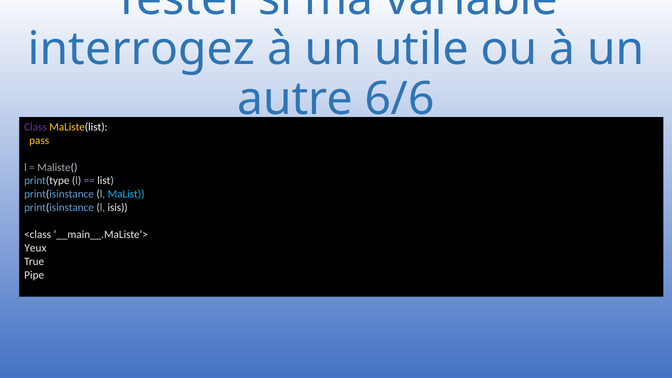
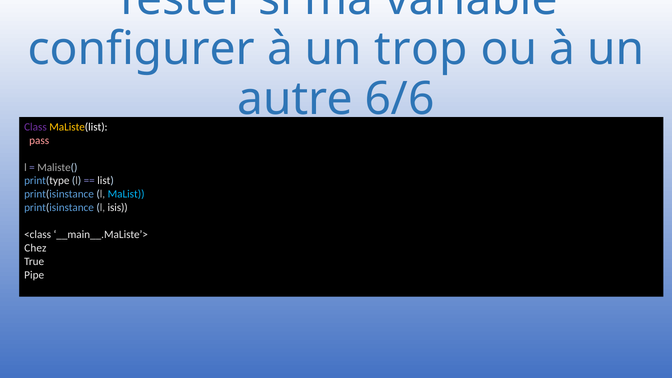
interrogez: interrogez -> configurer (141, 49)
utile: utile -> trop (421, 49)
pass colour: yellow -> pink (39, 140)
Yeux: Yeux -> Chez (35, 248)
